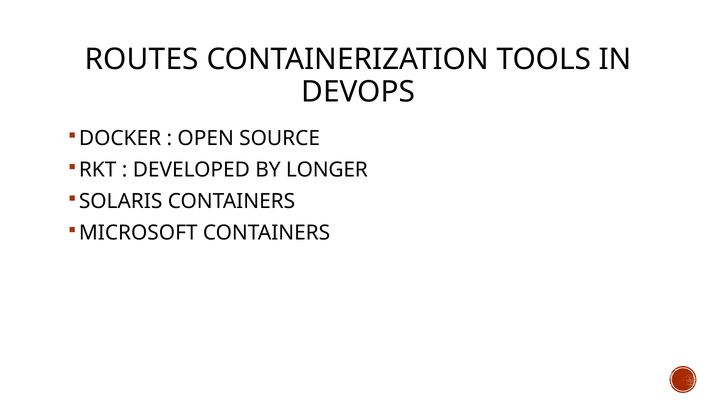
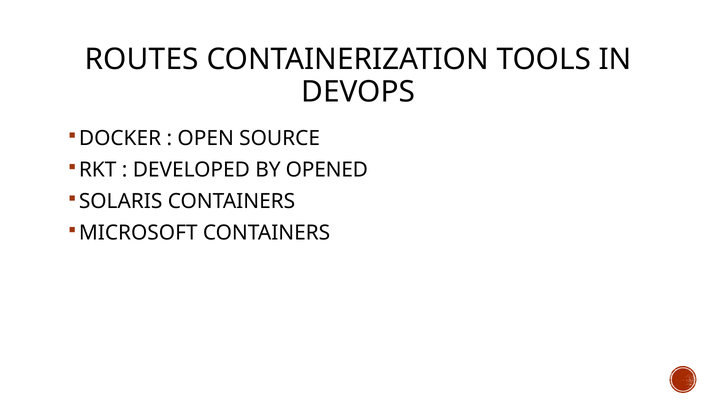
LONGER: LONGER -> OPENED (327, 170)
